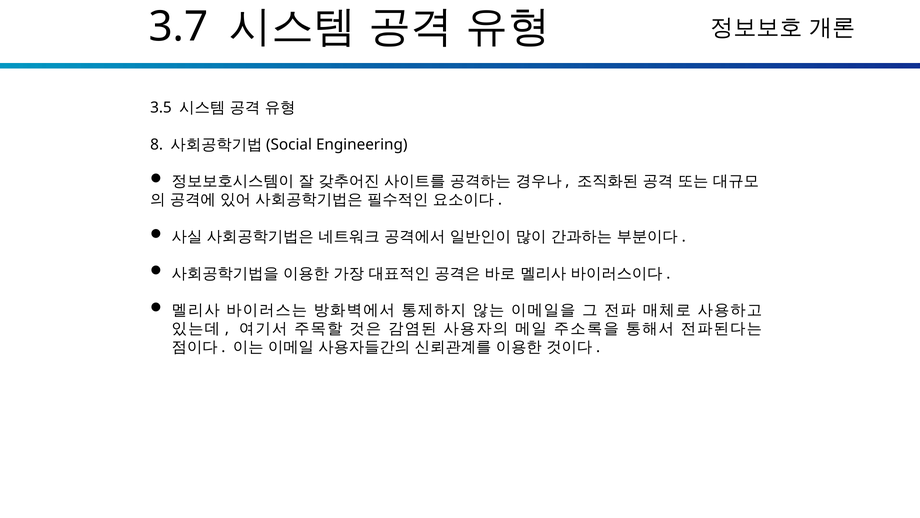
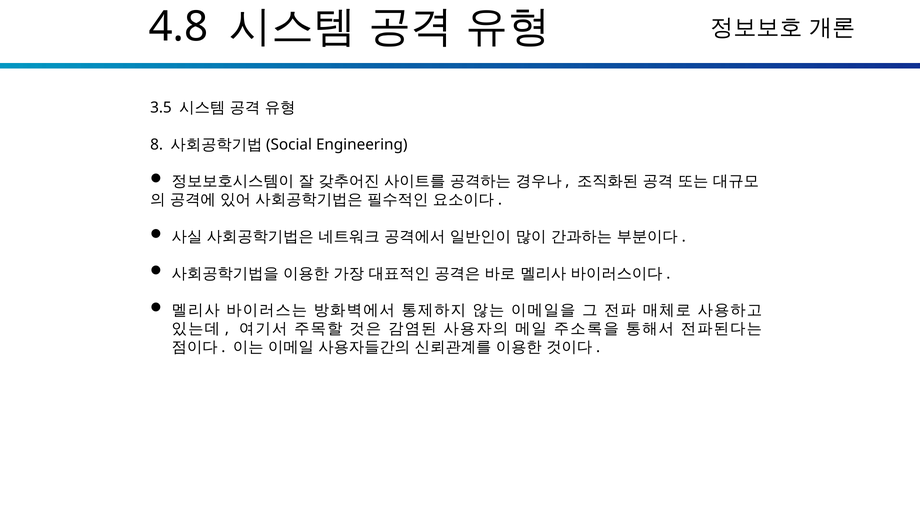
3.7: 3.7 -> 4.8 (179, 27)
